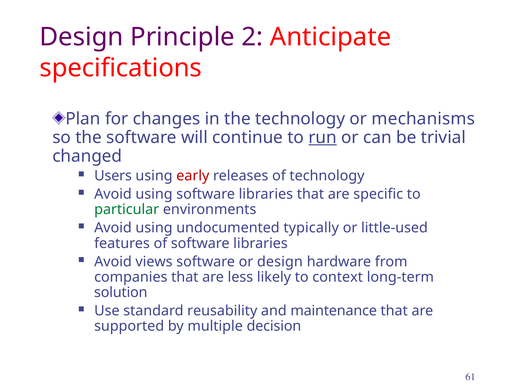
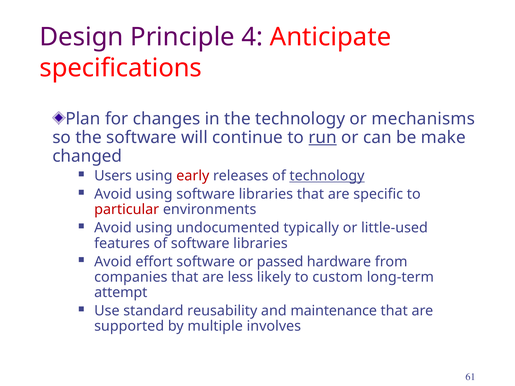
2: 2 -> 4 (252, 37)
trivial: trivial -> make (443, 138)
technology underline: none -> present (327, 176)
particular colour: green -> red (127, 210)
views: views -> effort (154, 262)
or design: design -> passed (280, 262)
context: context -> custom (338, 277)
solution: solution -> attempt (121, 293)
decision: decision -> involves (274, 326)
